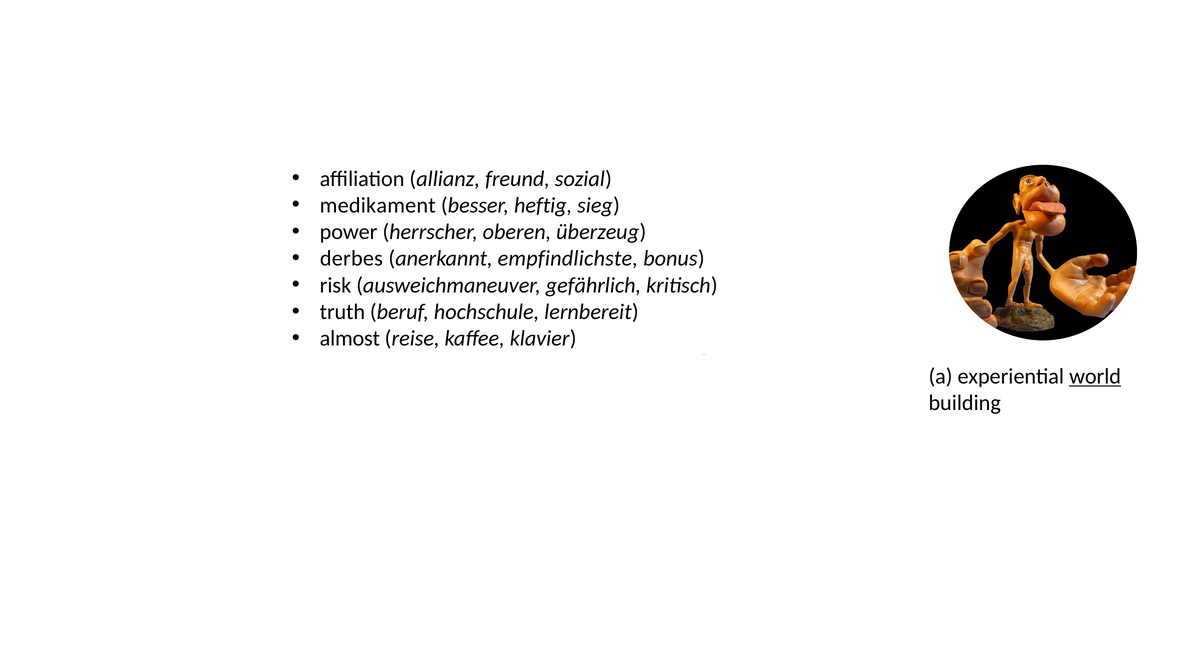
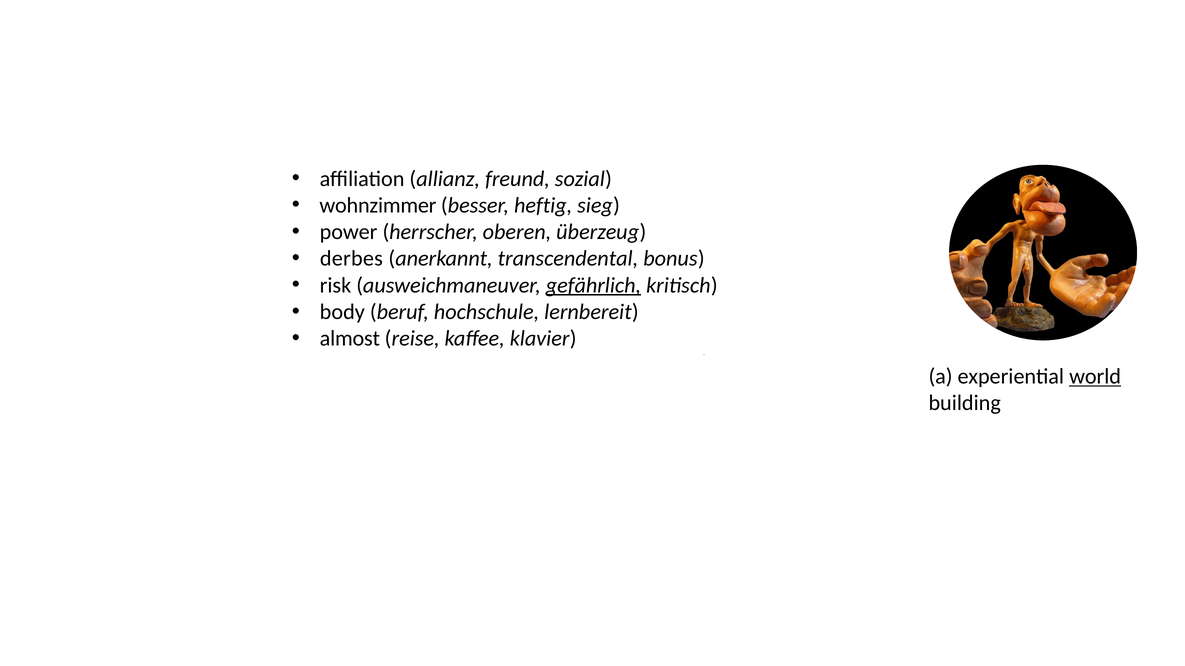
medikament: medikament -> wohnzimmer (378, 206)
empfindlichste: empfindlichste -> transcendental (568, 259)
gefährlich underline: none -> present (593, 285)
truth: truth -> body (342, 312)
